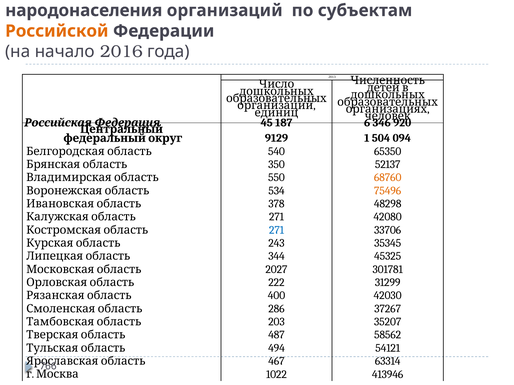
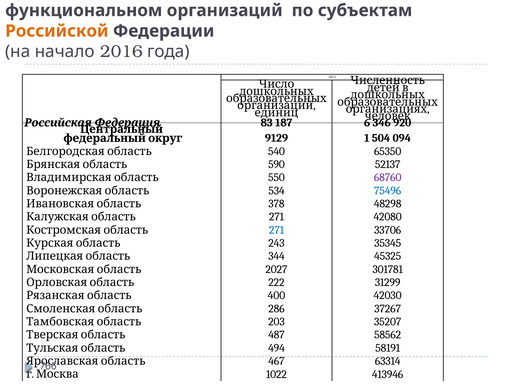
народонаселения: народонаселения -> функциональном (84, 10)
45: 45 -> 83 (267, 123)
350: 350 -> 590 (277, 165)
68760 colour: orange -> purple (388, 178)
75496 colour: orange -> blue (388, 191)
54121: 54121 -> 58191 (388, 348)
